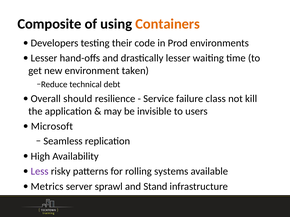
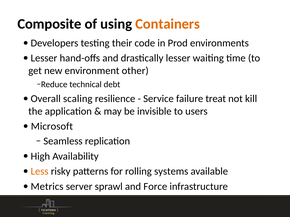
taken: taken -> other (135, 71)
should: should -> scaling (78, 99)
class: class -> treat (216, 99)
Less colour: purple -> orange (40, 172)
Stand: Stand -> Force (155, 187)
